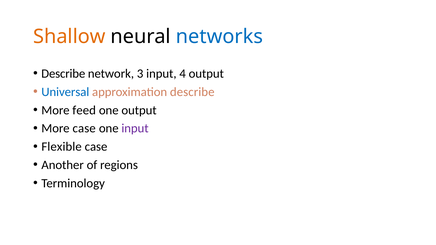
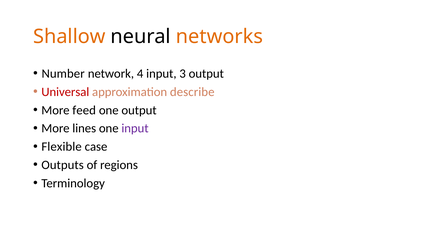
networks colour: blue -> orange (220, 37)
Describe: Describe -> Number (63, 74)
3: 3 -> 4 (140, 74)
4: 4 -> 3 (183, 74)
Universal colour: blue -> red (65, 92)
More case: case -> lines (84, 129)
Another: Another -> Outputs (63, 165)
